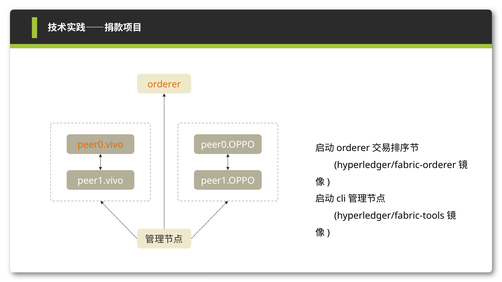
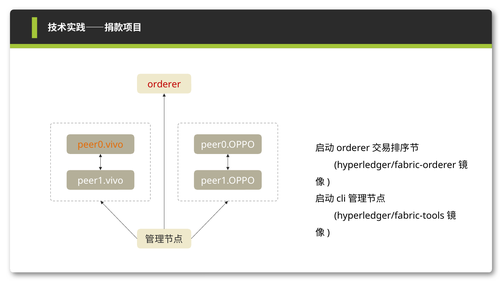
orderer colour: orange -> red (164, 84)
